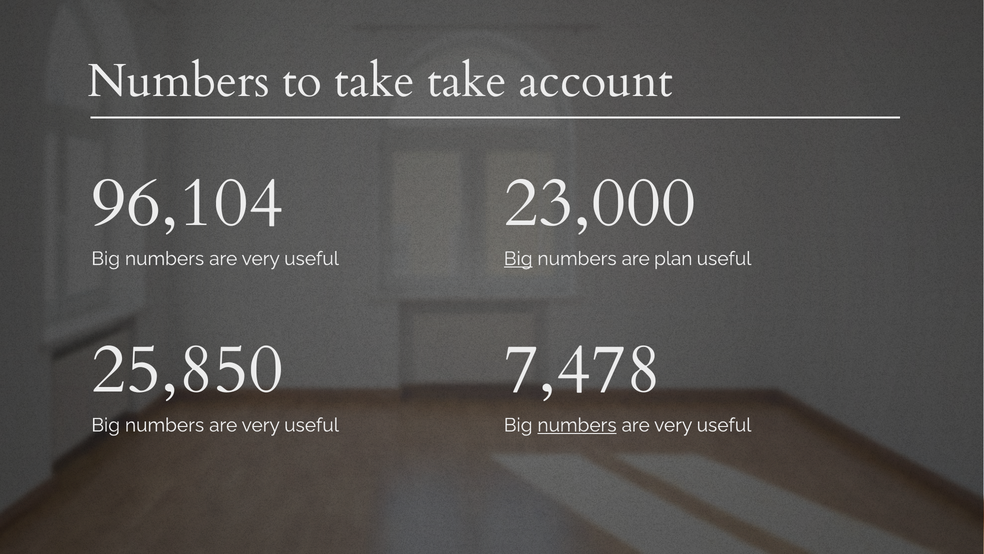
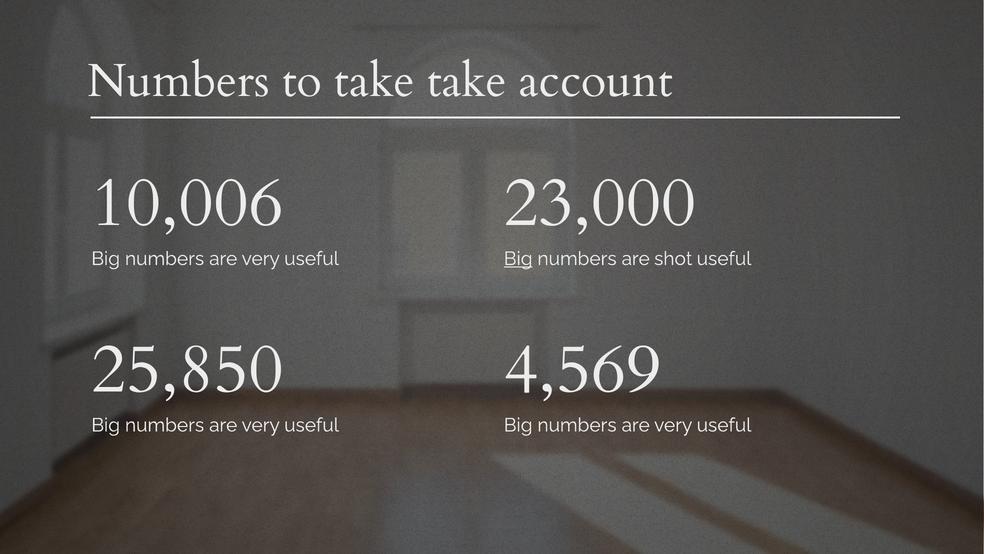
96,104: 96,104 -> 10,006 (187, 202)
plan: plan -> shot (673, 258)
7,478: 7,478 -> 4,569 (582, 369)
numbers underline: present -> none (577, 425)
